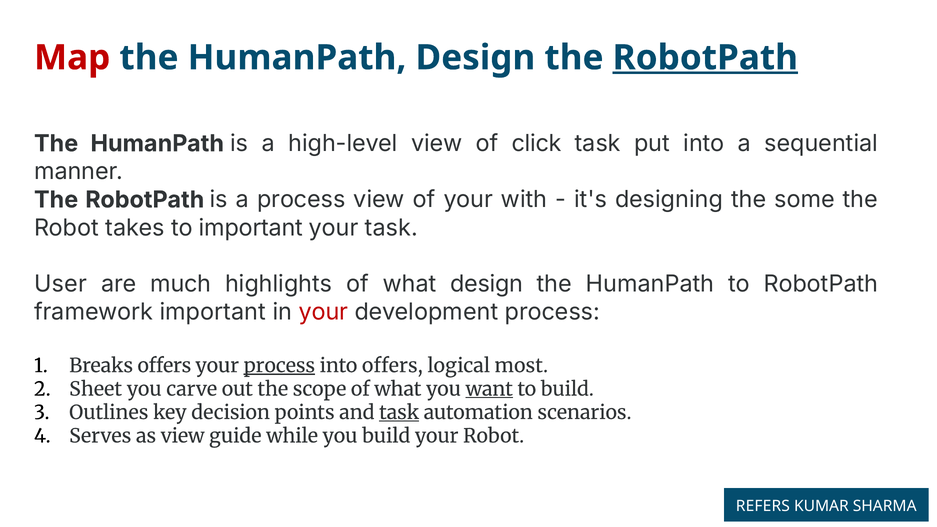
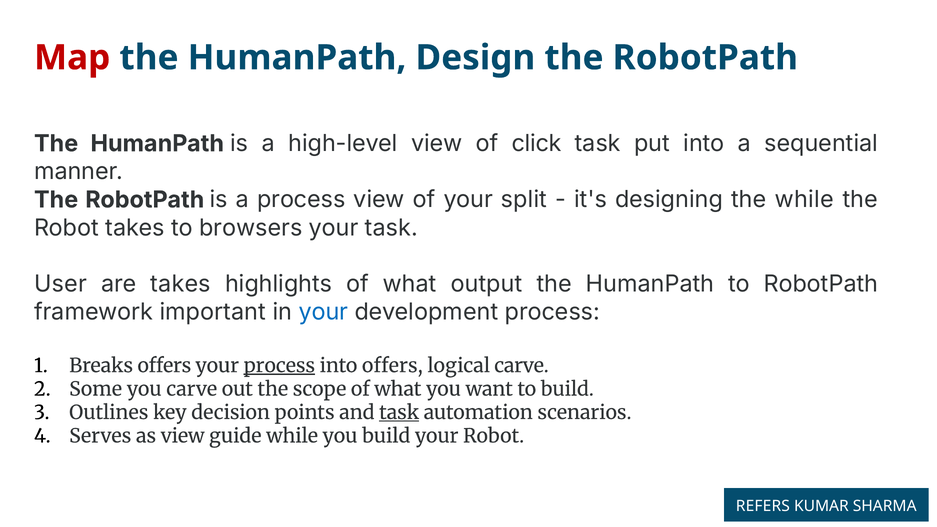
RobotPath underline: present -> none (705, 58)
with: with -> split (524, 200)
the some: some -> while (804, 200)
to important: important -> browsers (251, 228)
are much: much -> takes (181, 284)
what design: design -> output (487, 284)
your colour: red -> blue (323, 312)
logical most: most -> carve (521, 366)
Sheet: Sheet -> Some (96, 389)
want underline: present -> none (489, 389)
